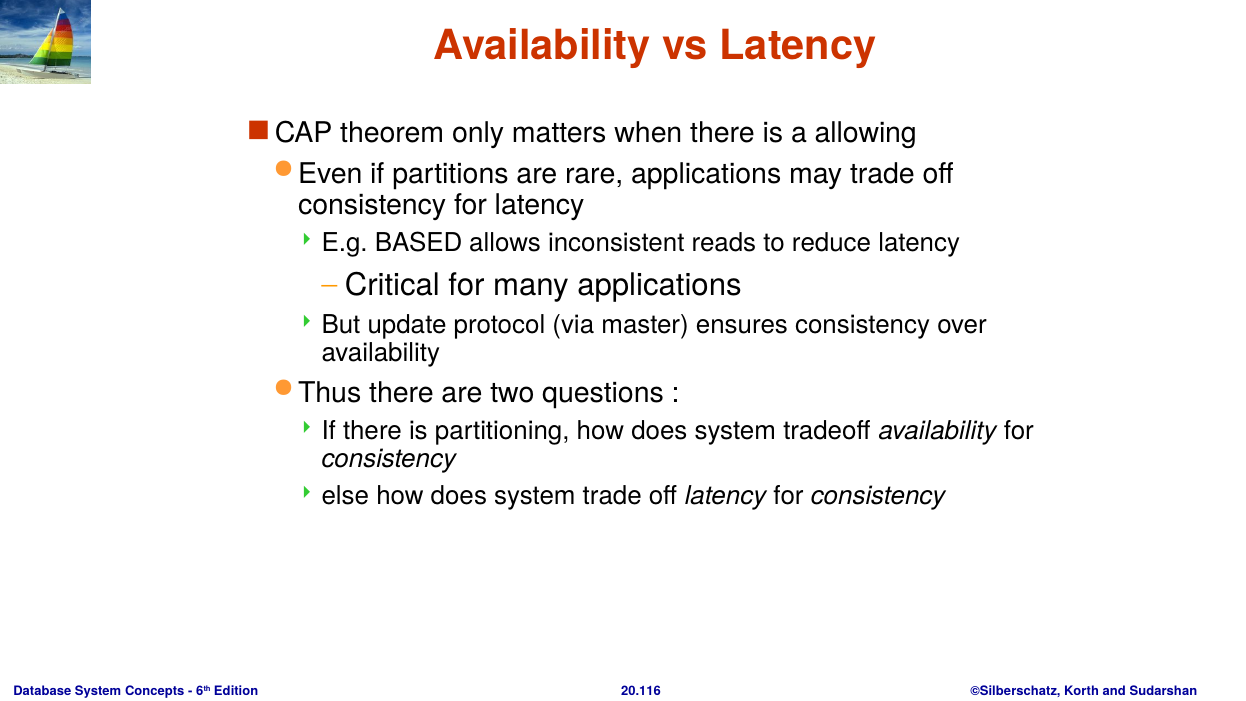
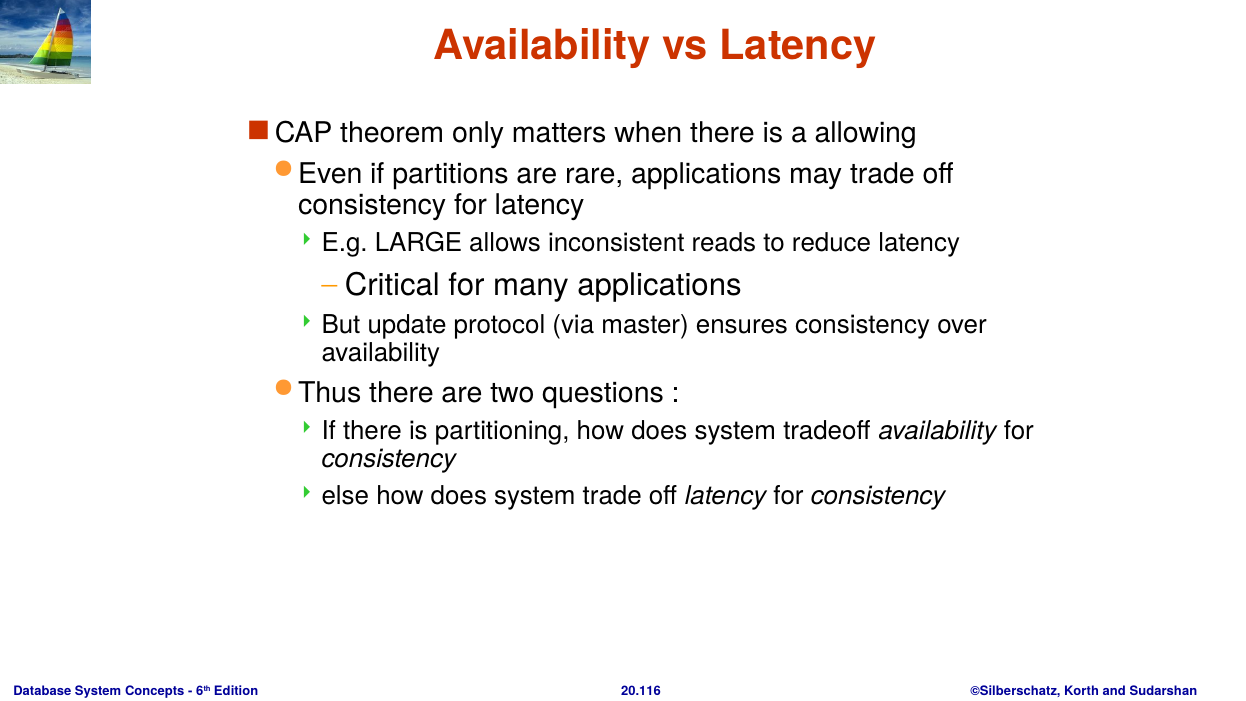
BASED: BASED -> LARGE (419, 243)
